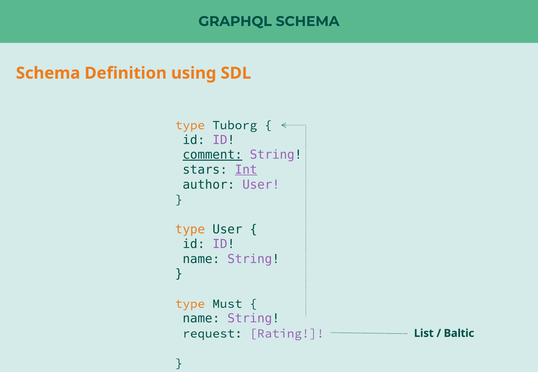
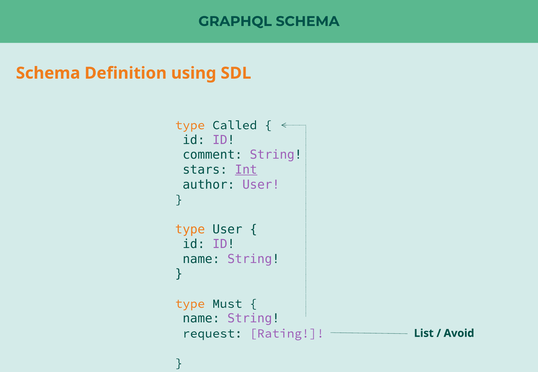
Tuborg: Tuborg -> Called (235, 125)
comment underline: present -> none (212, 155)
Baltic: Baltic -> Avoid (459, 334)
